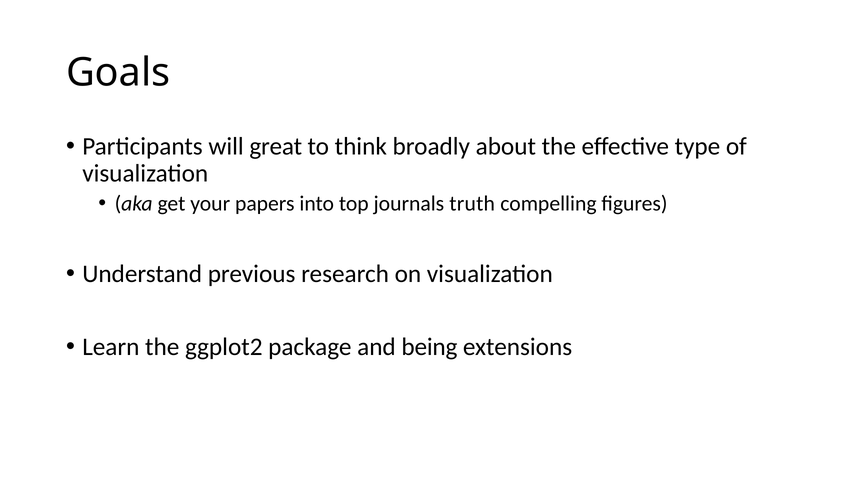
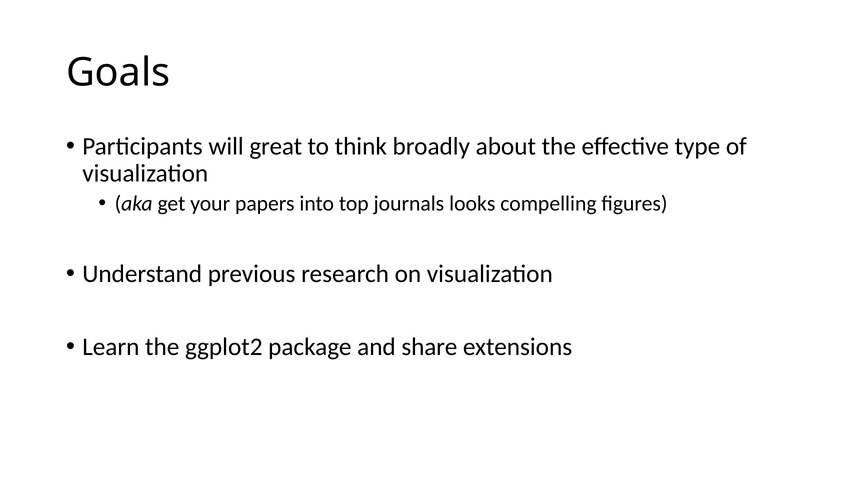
truth: truth -> looks (472, 204)
being: being -> share (429, 347)
